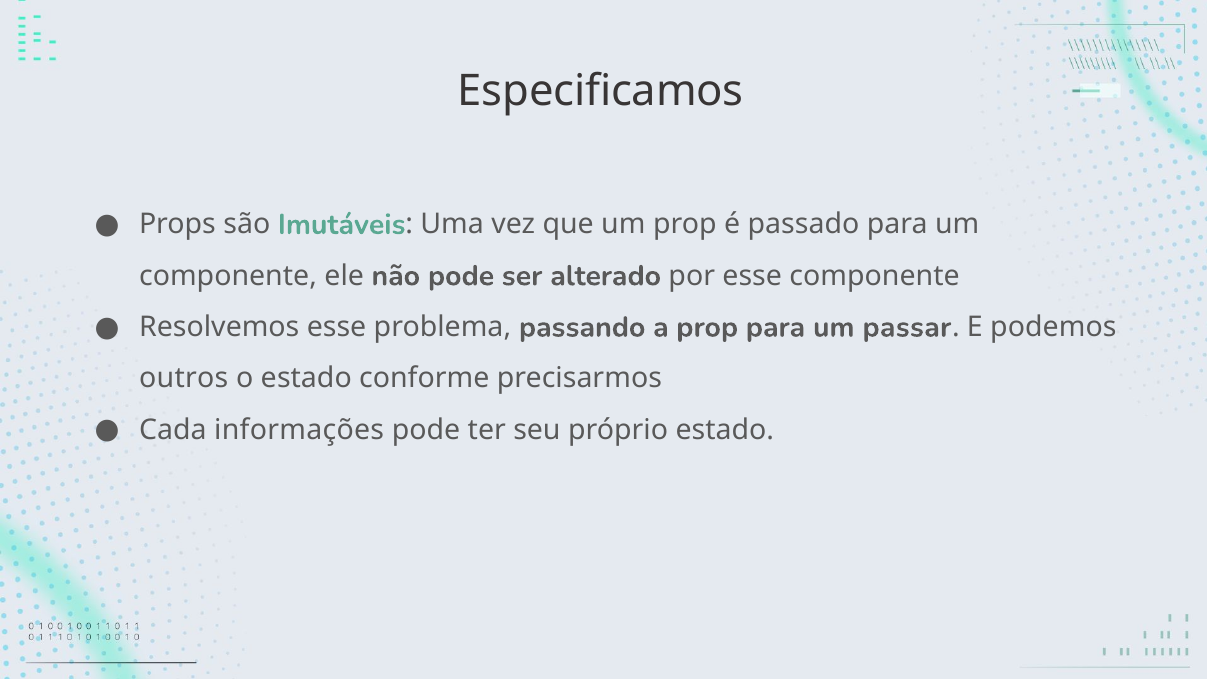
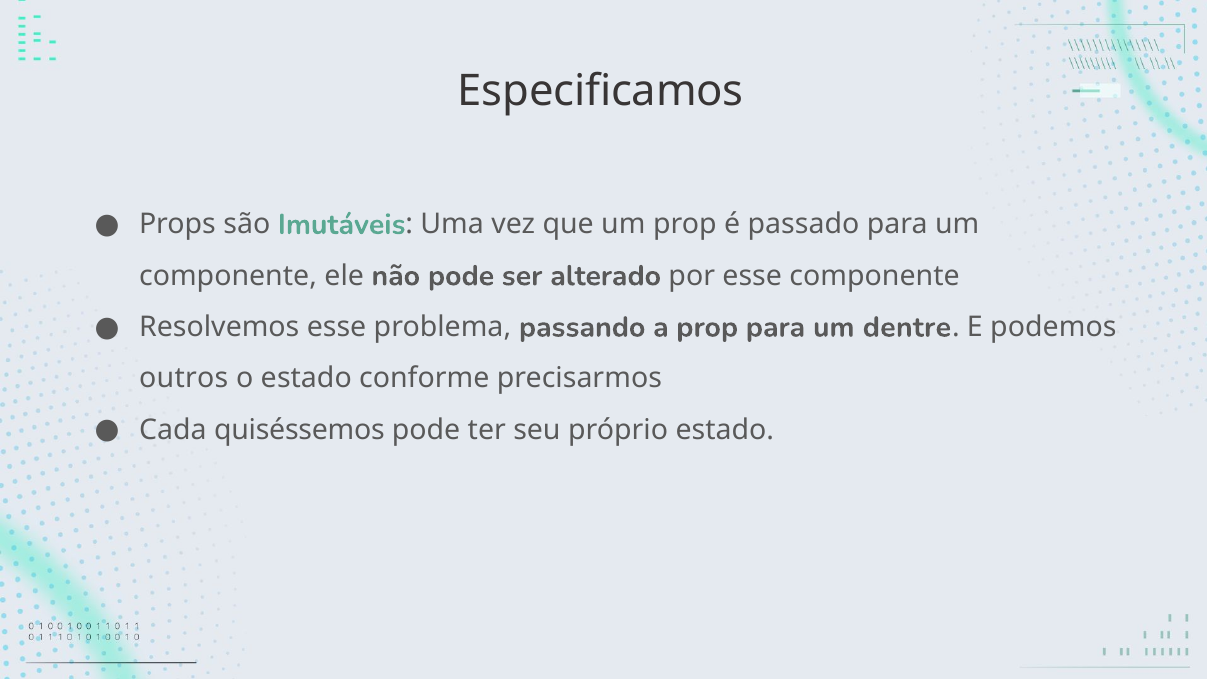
passar: passar -> dentre (907, 327)
informações: informações -> quiséssemos (299, 430)
